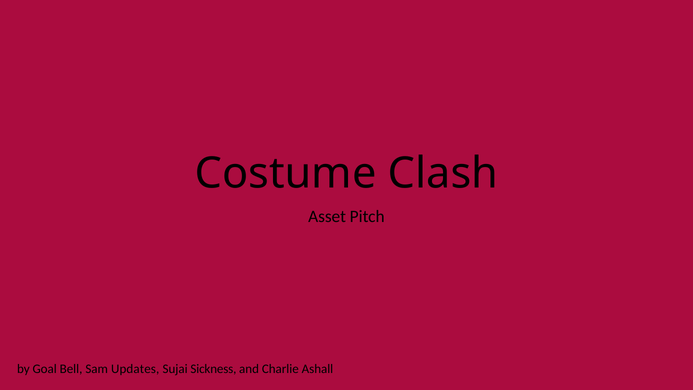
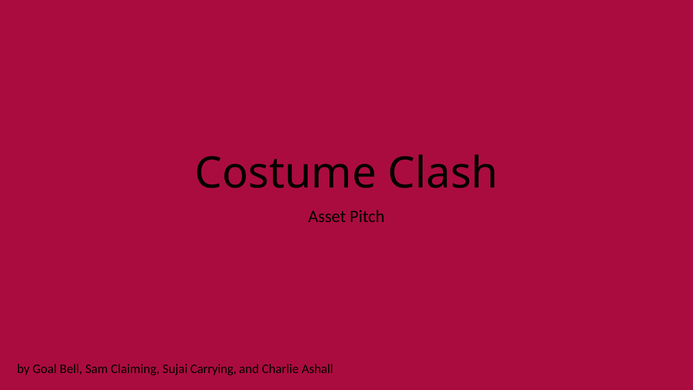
Updates: Updates -> Claiming (135, 369)
Sickness: Sickness -> Carrying (213, 369)
